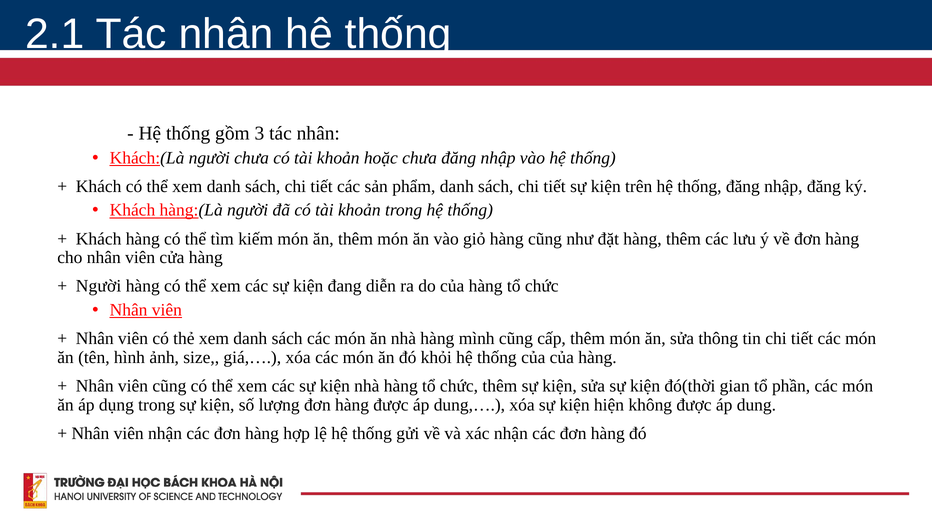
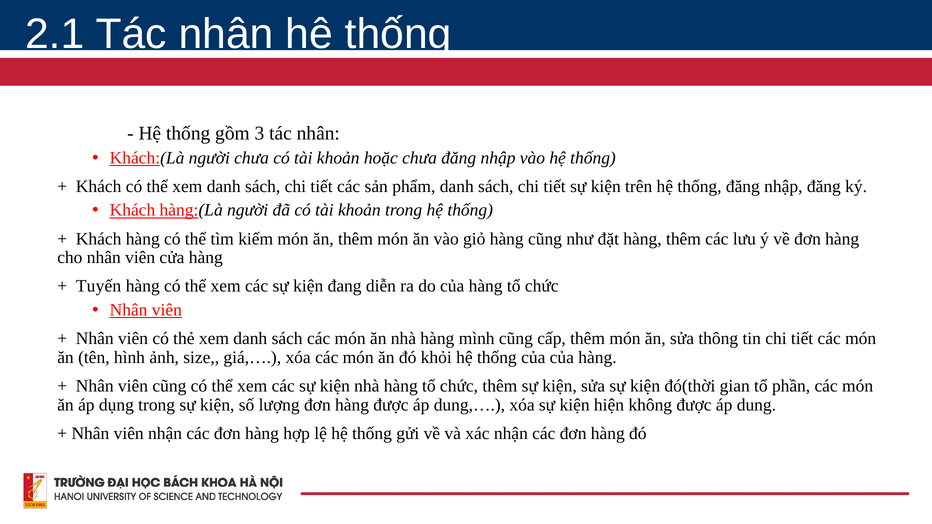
Người: Người -> Tuyến (99, 286)
